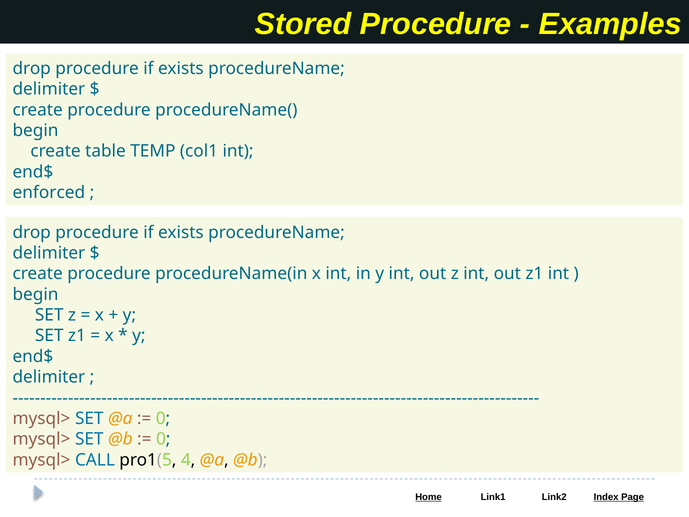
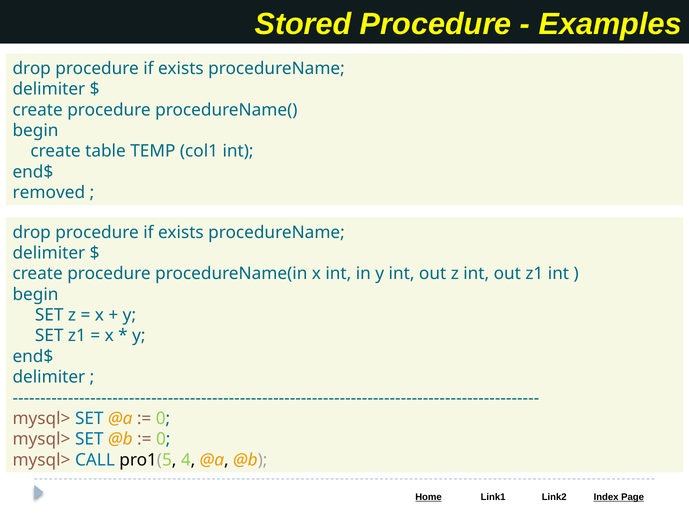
enforced: enforced -> removed (49, 193)
